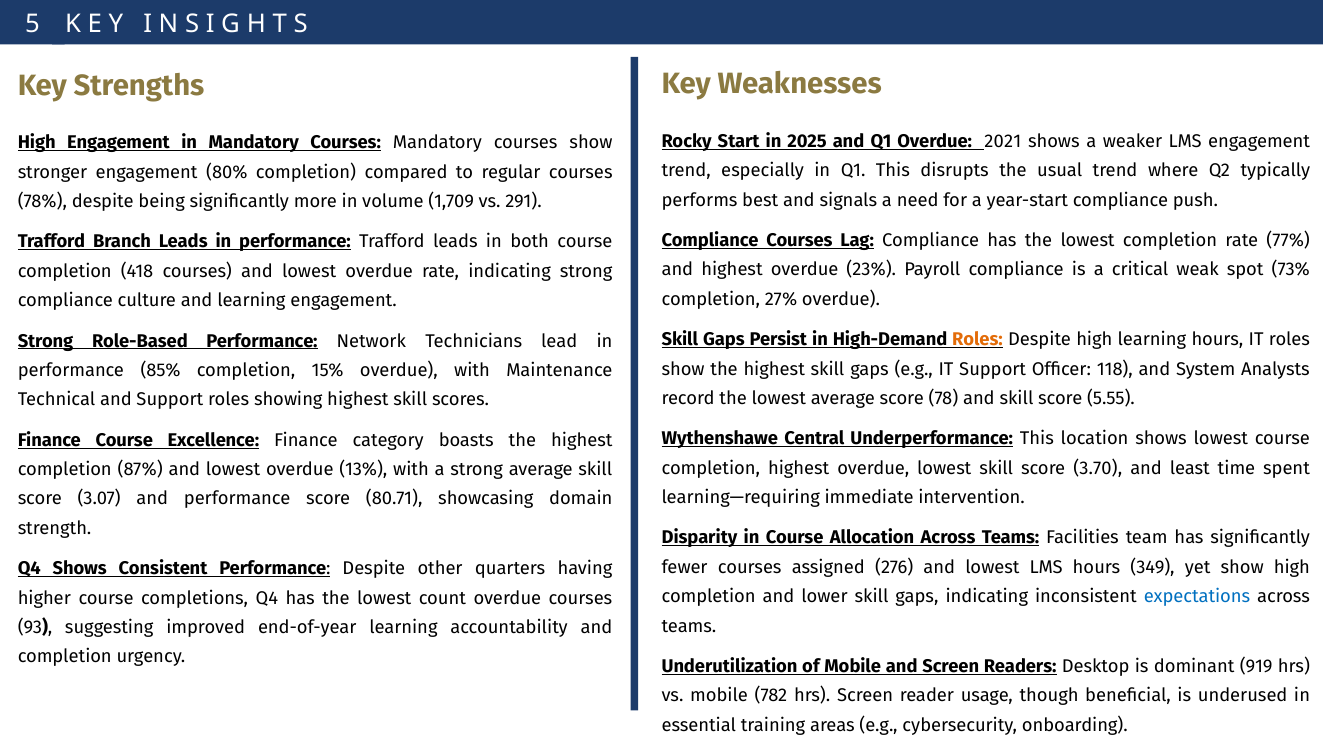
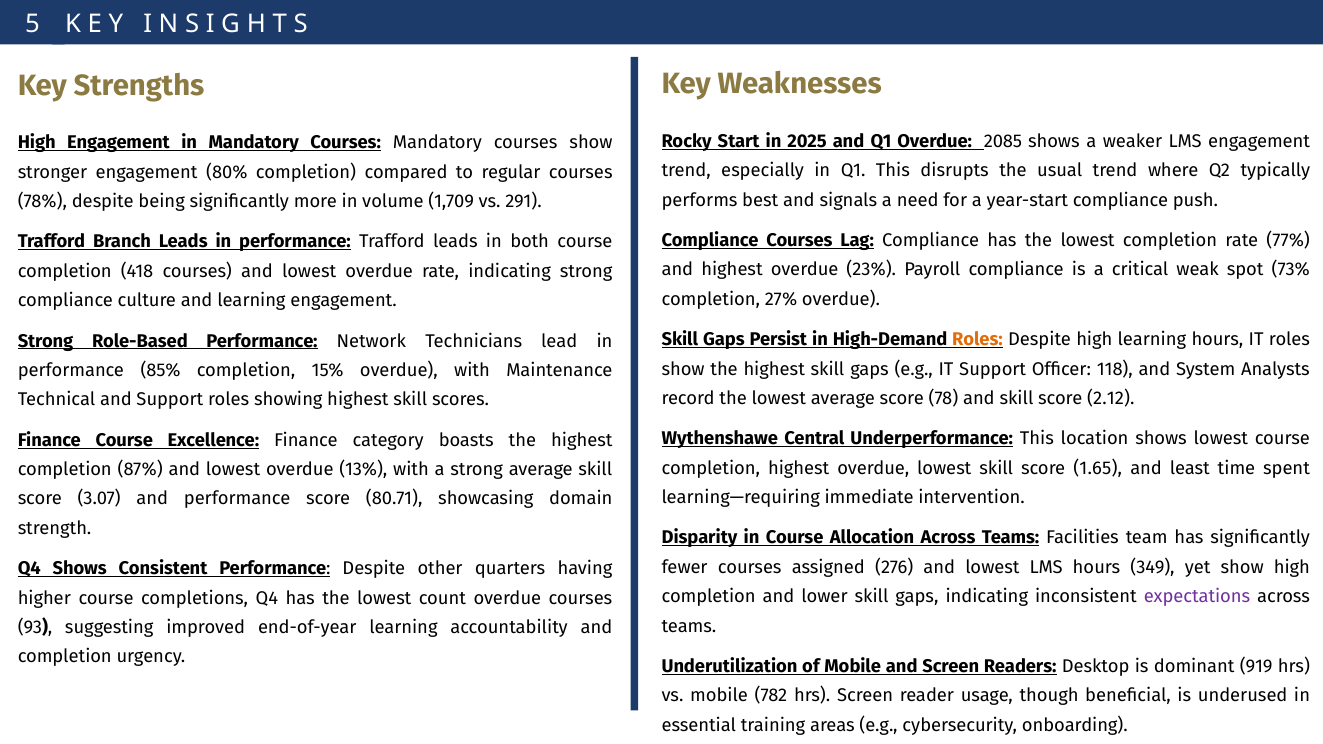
2021: 2021 -> 2085 (1003, 141)
5.55: 5.55 -> 2.12 (1111, 398)
3.70: 3.70 -> 1.65 (1098, 468)
expectations colour: blue -> purple (1197, 597)
